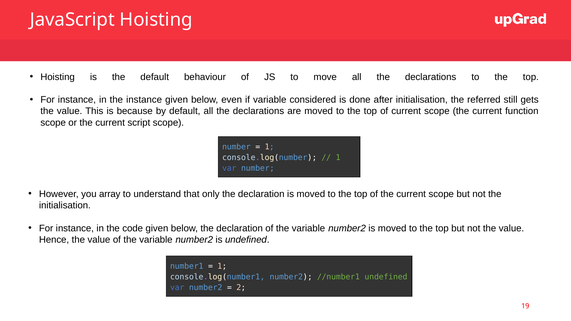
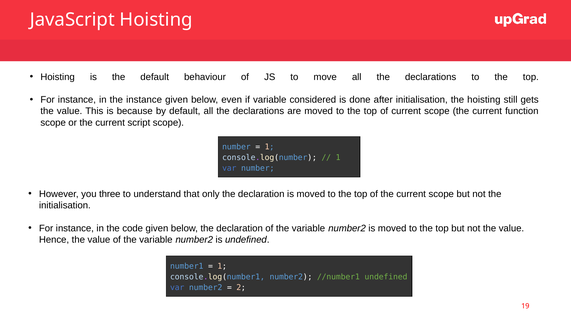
the referred: referred -> hoisting (484, 100)
array: array -> three (110, 194)
